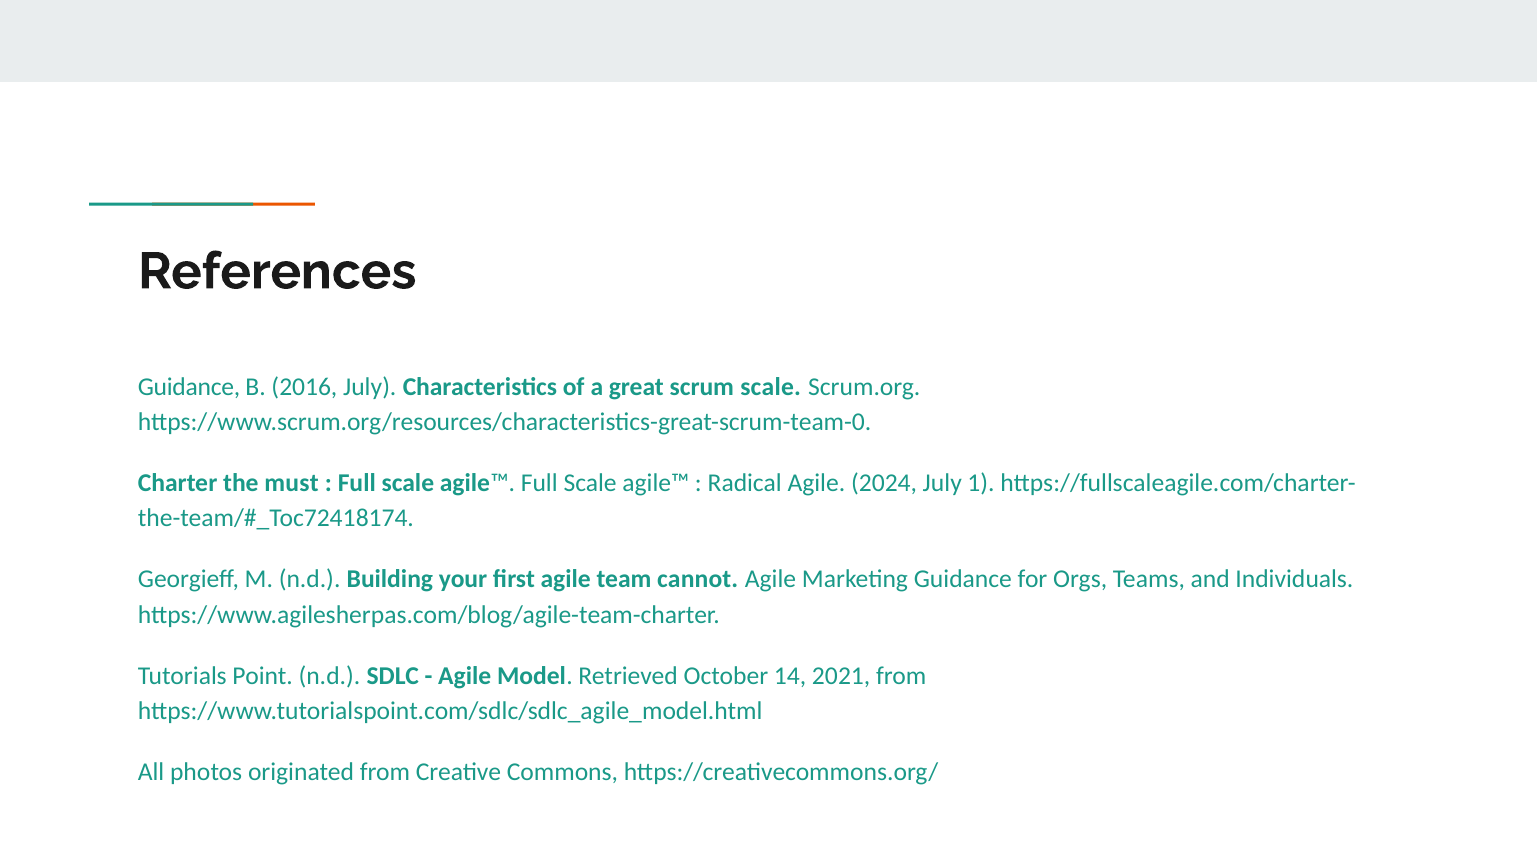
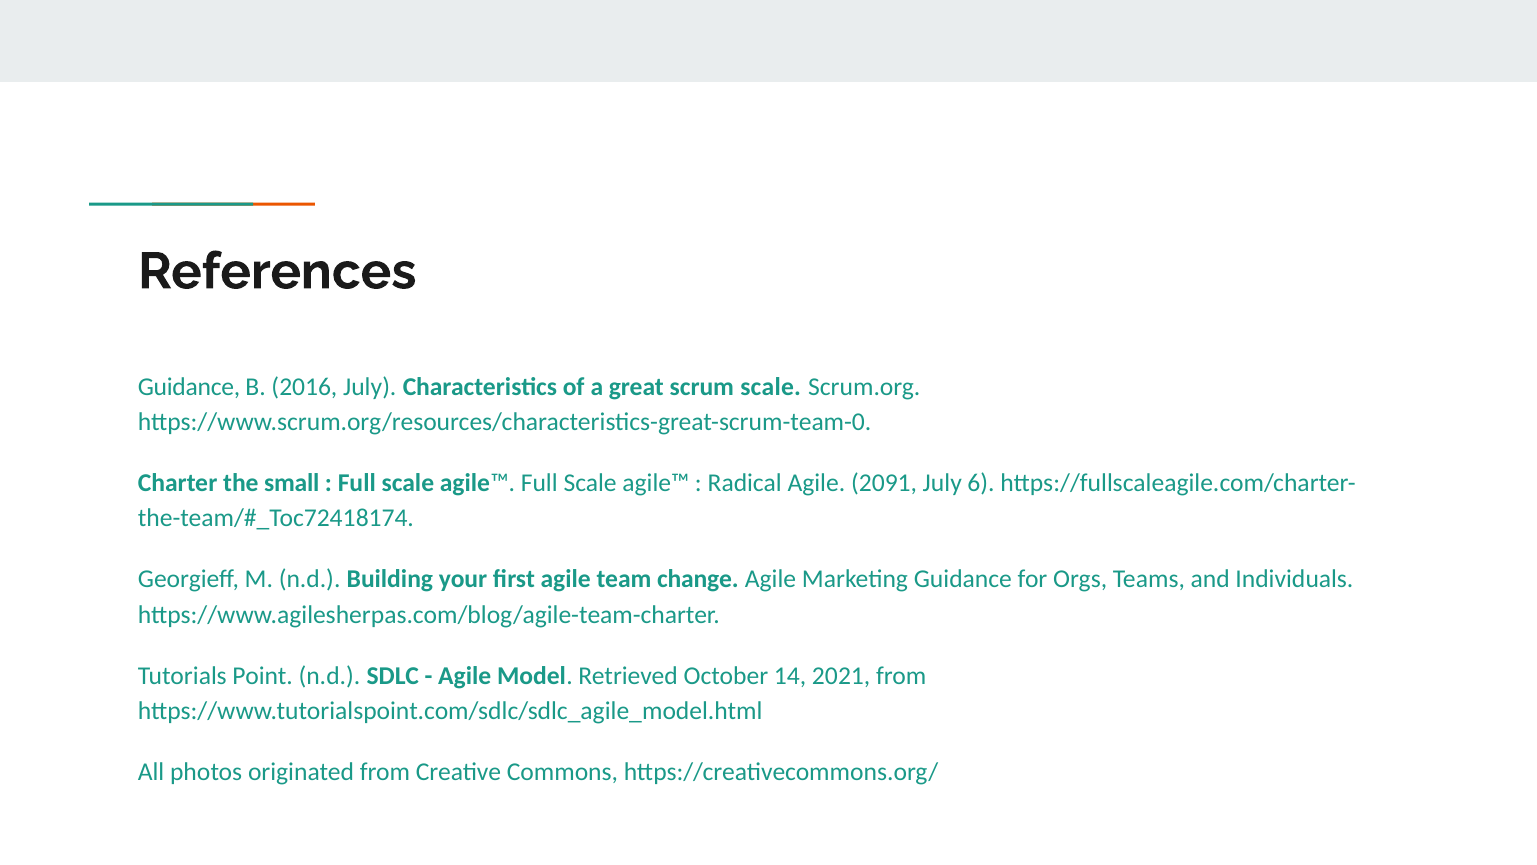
must: must -> small (292, 483)
2024: 2024 -> 2091 (884, 483)
1: 1 -> 6 (981, 483)
cannot: cannot -> change (698, 579)
